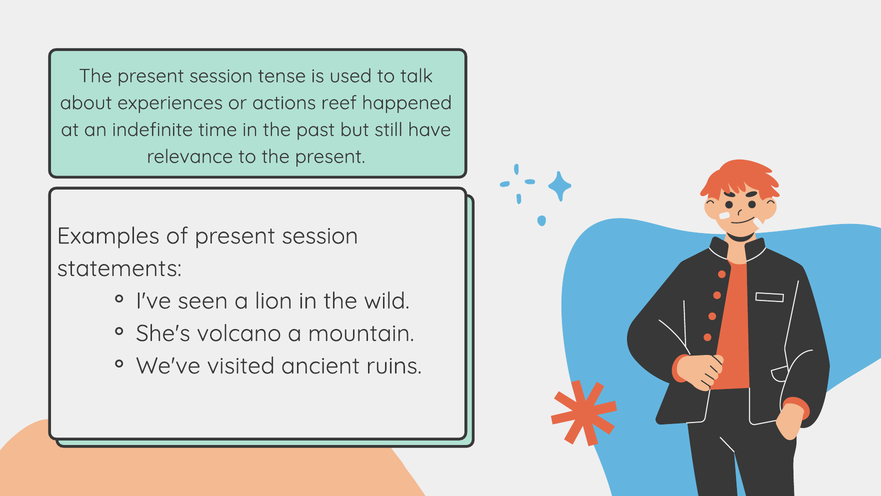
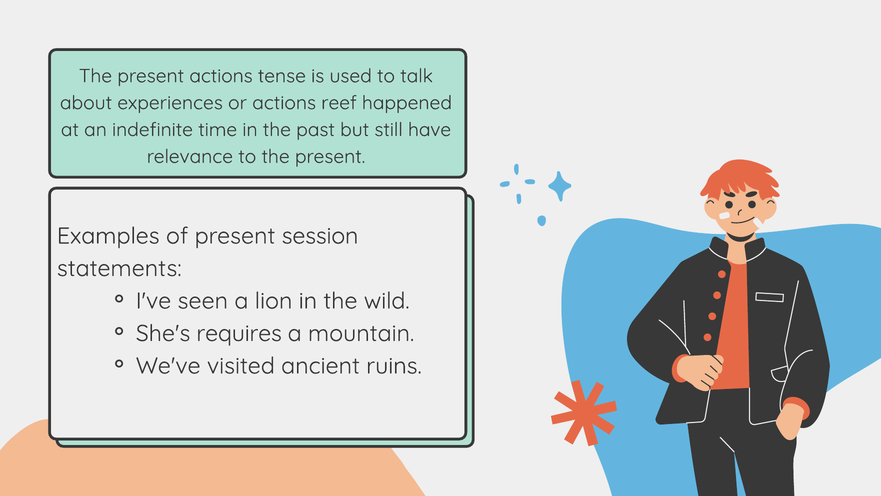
The present session: session -> actions (221, 76)
volcano: volcano -> requires (239, 333)
